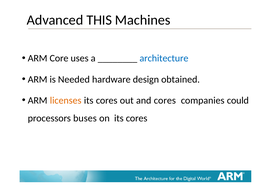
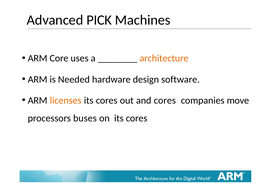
THIS: THIS -> PICK (99, 20)
architecture colour: blue -> orange (164, 58)
obtained: obtained -> software (180, 80)
could: could -> move (238, 101)
